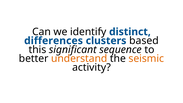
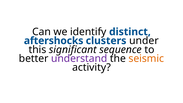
differences: differences -> aftershocks (54, 41)
based: based -> under (144, 41)
understand colour: orange -> purple (79, 58)
